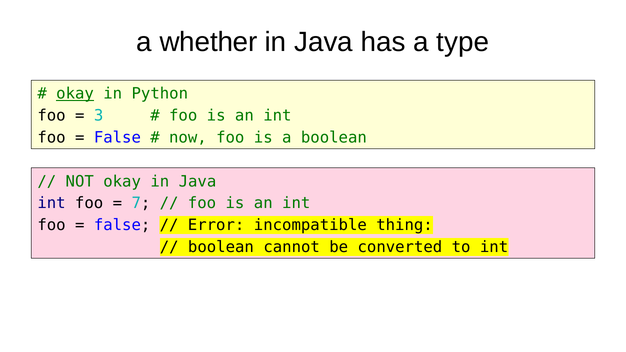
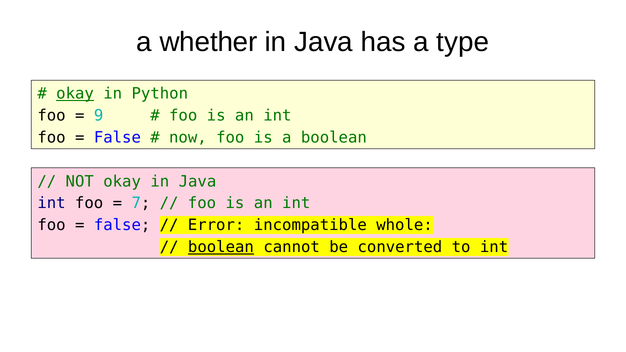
3: 3 -> 9 (99, 116)
thing: thing -> whole (405, 225)
boolean underline: none -> present (221, 247)
